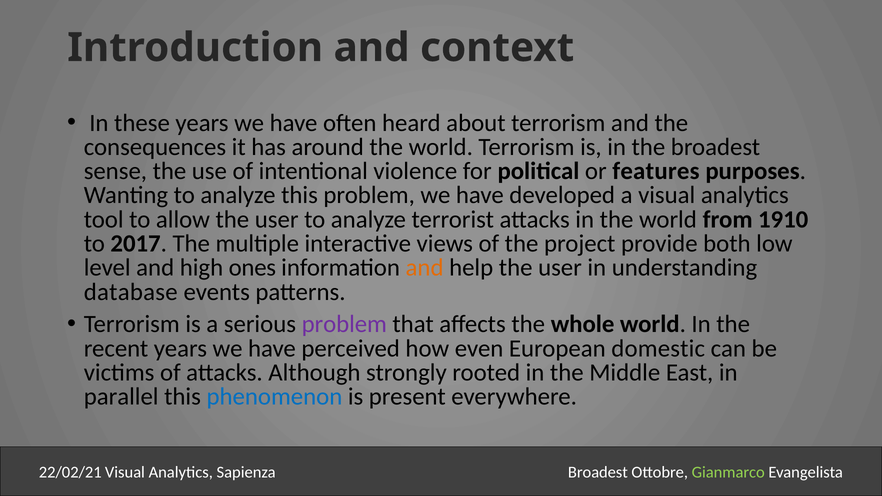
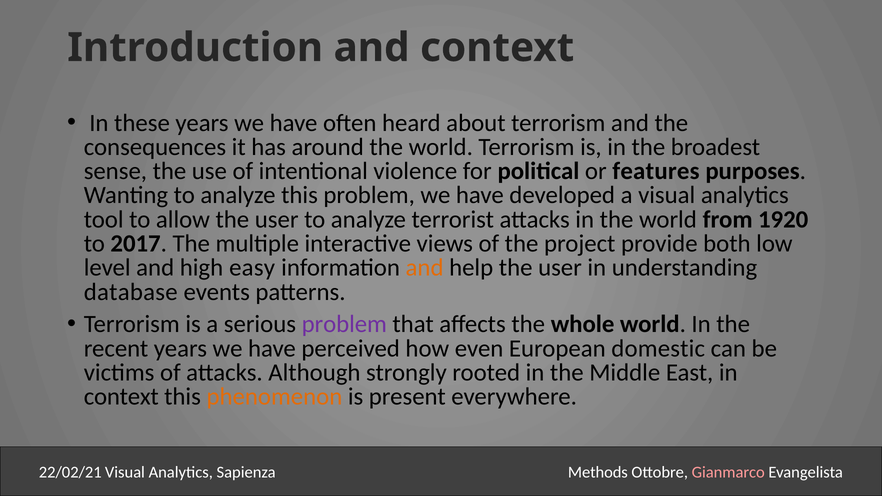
1910: 1910 -> 1920 (783, 219)
ones: ones -> easy (252, 268)
parallel: parallel -> context (121, 397)
phenomenon colour: blue -> orange (274, 397)
Sapienza Broadest: Broadest -> Methods (598, 473)
Gianmarco colour: light green -> pink (728, 473)
